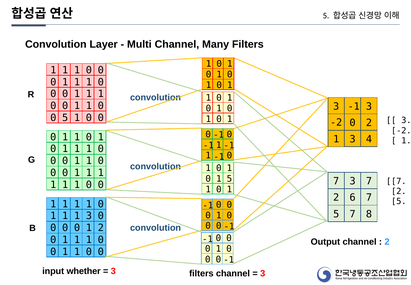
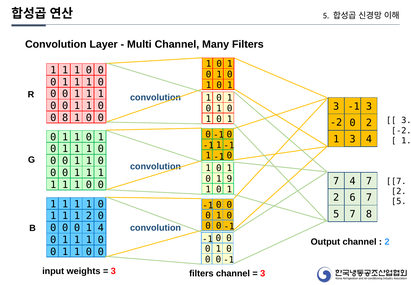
0 5: 5 -> 8 (65, 118)
1 5: 5 -> 9 (229, 178)
7 3: 3 -> 4 (353, 181)
1 1 3: 3 -> 2 (89, 216)
1 2: 2 -> 4 (101, 228)
whether: whether -> weights (84, 271)
